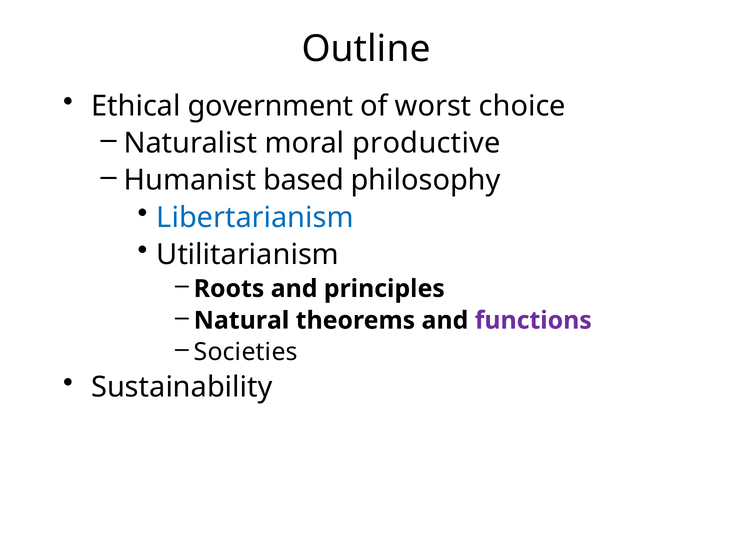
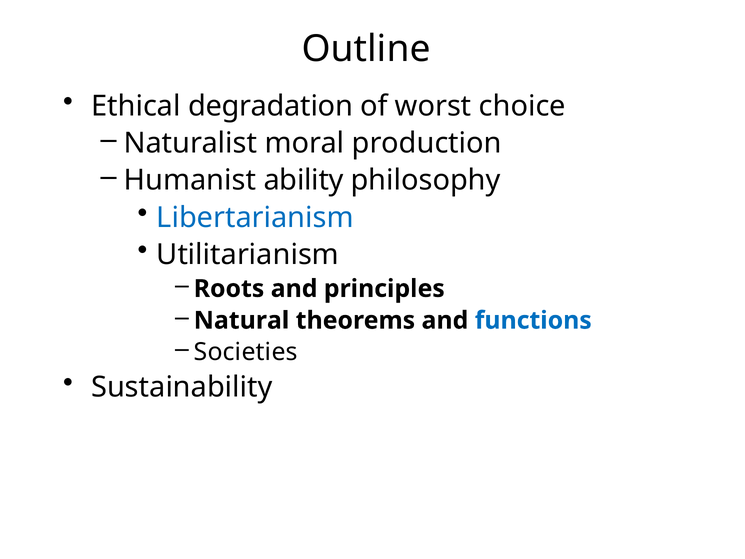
government: government -> degradation (271, 106)
productive: productive -> production (427, 143)
based: based -> ability (304, 180)
functions colour: purple -> blue (533, 320)
